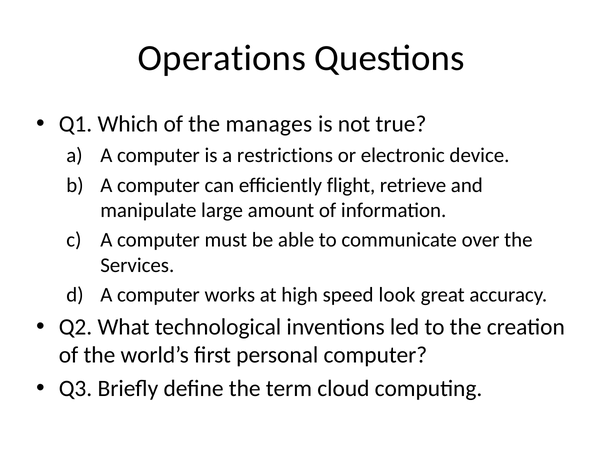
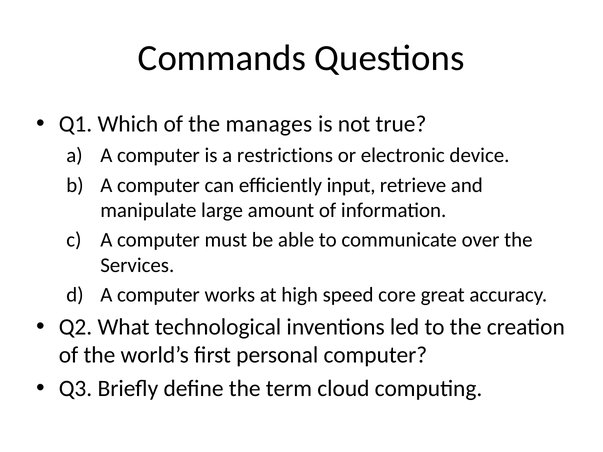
Operations: Operations -> Commands (222, 58)
flight: flight -> input (351, 185)
look: look -> core (397, 295)
